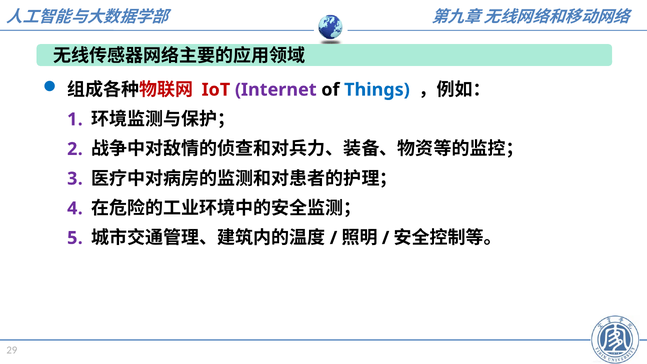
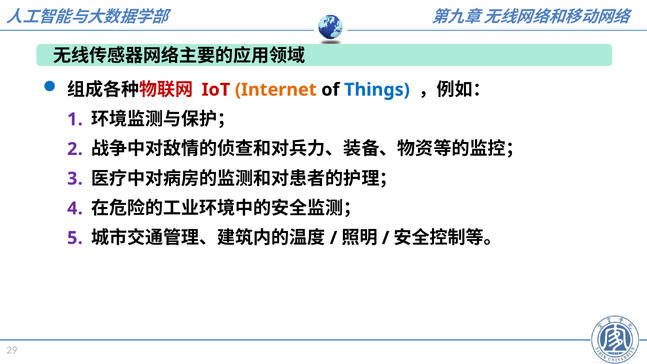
Internet colour: purple -> orange (276, 90)
